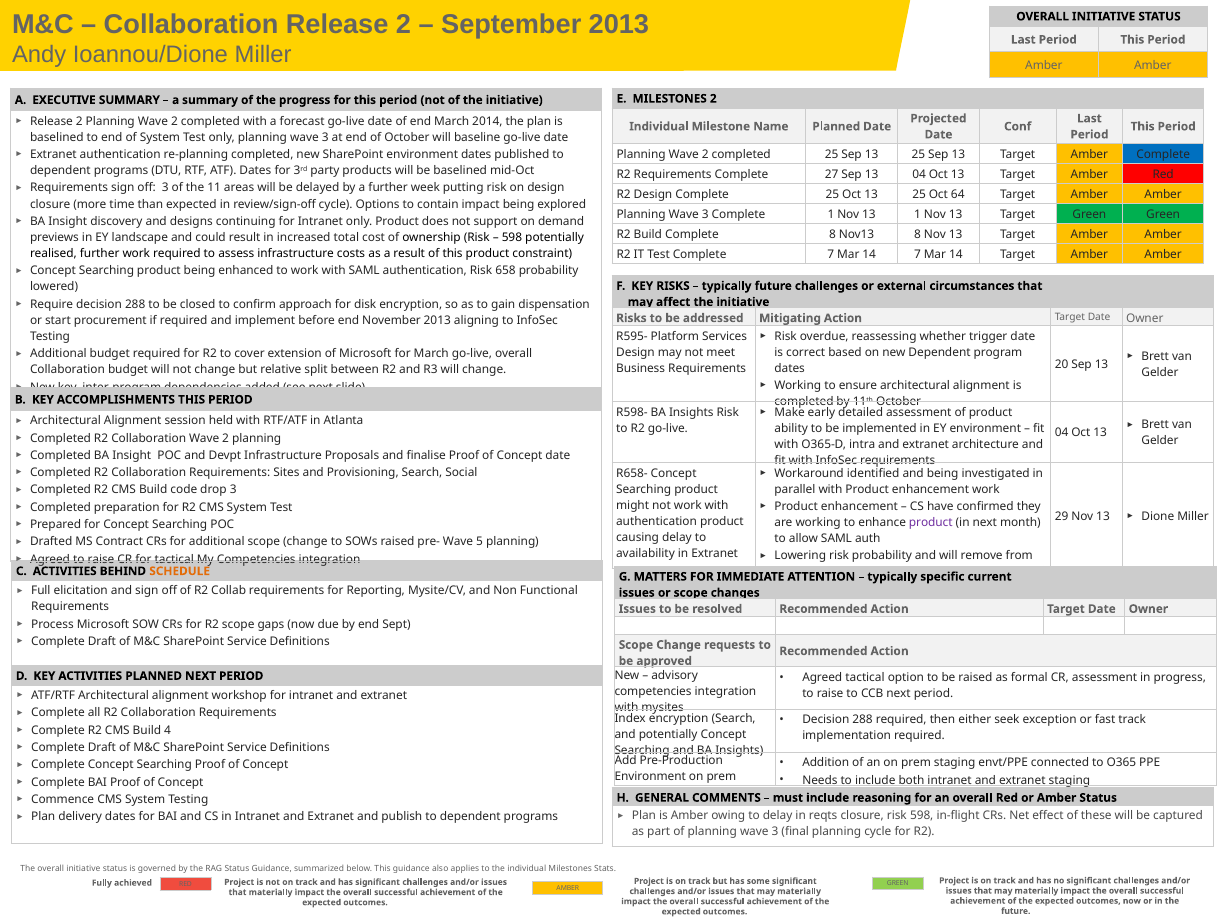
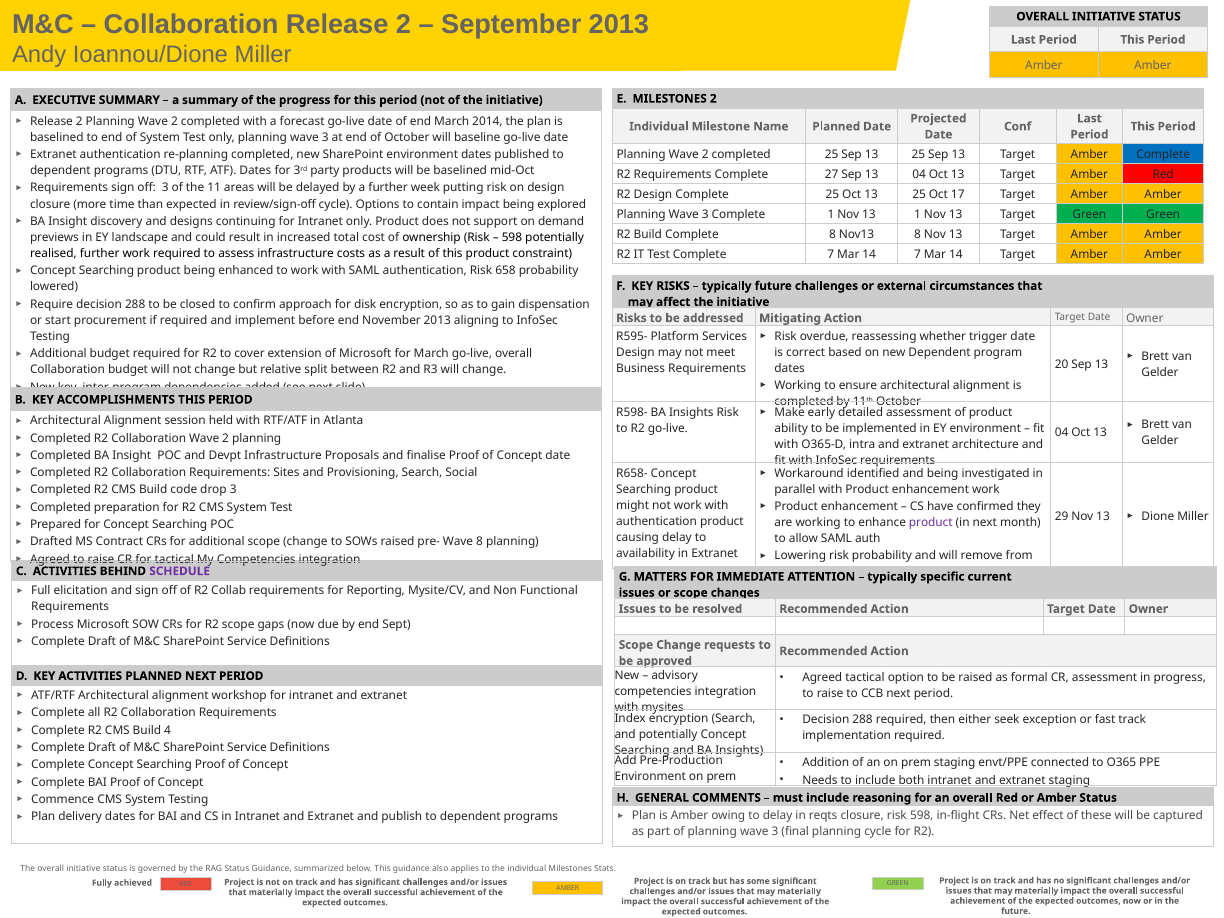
64: 64 -> 17 (958, 194)
Wave 5: 5 -> 8 (480, 542)
SCHEDULE colour: orange -> purple (180, 571)
